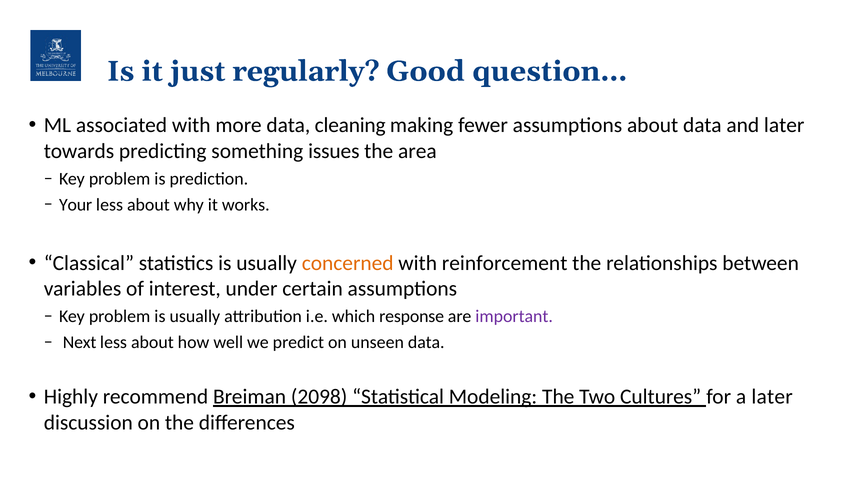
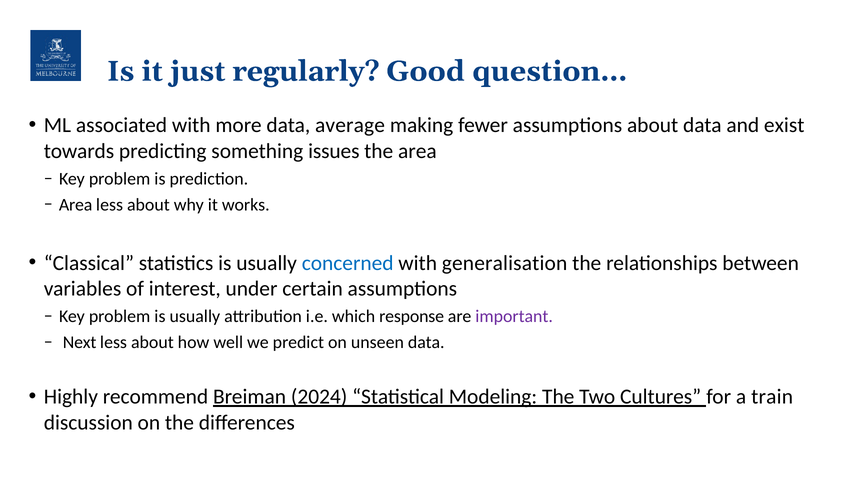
cleaning: cleaning -> average (350, 125)
and later: later -> exist (784, 125)
Your: Your -> Area (76, 205)
concerned colour: orange -> blue (348, 263)
reinforcement: reinforcement -> generalisation (505, 263)
2098: 2098 -> 2024 (319, 397)
a later: later -> train (772, 397)
